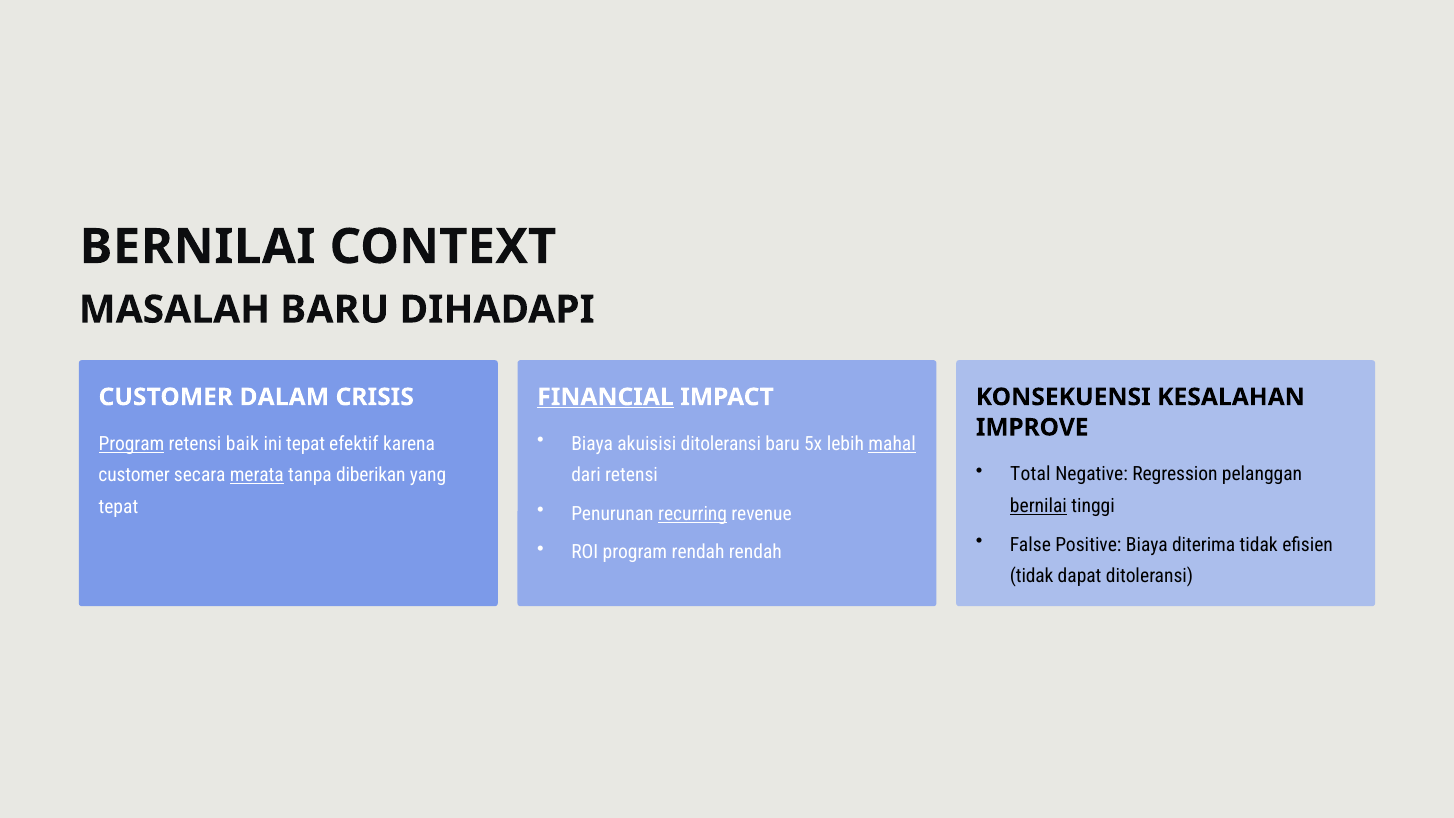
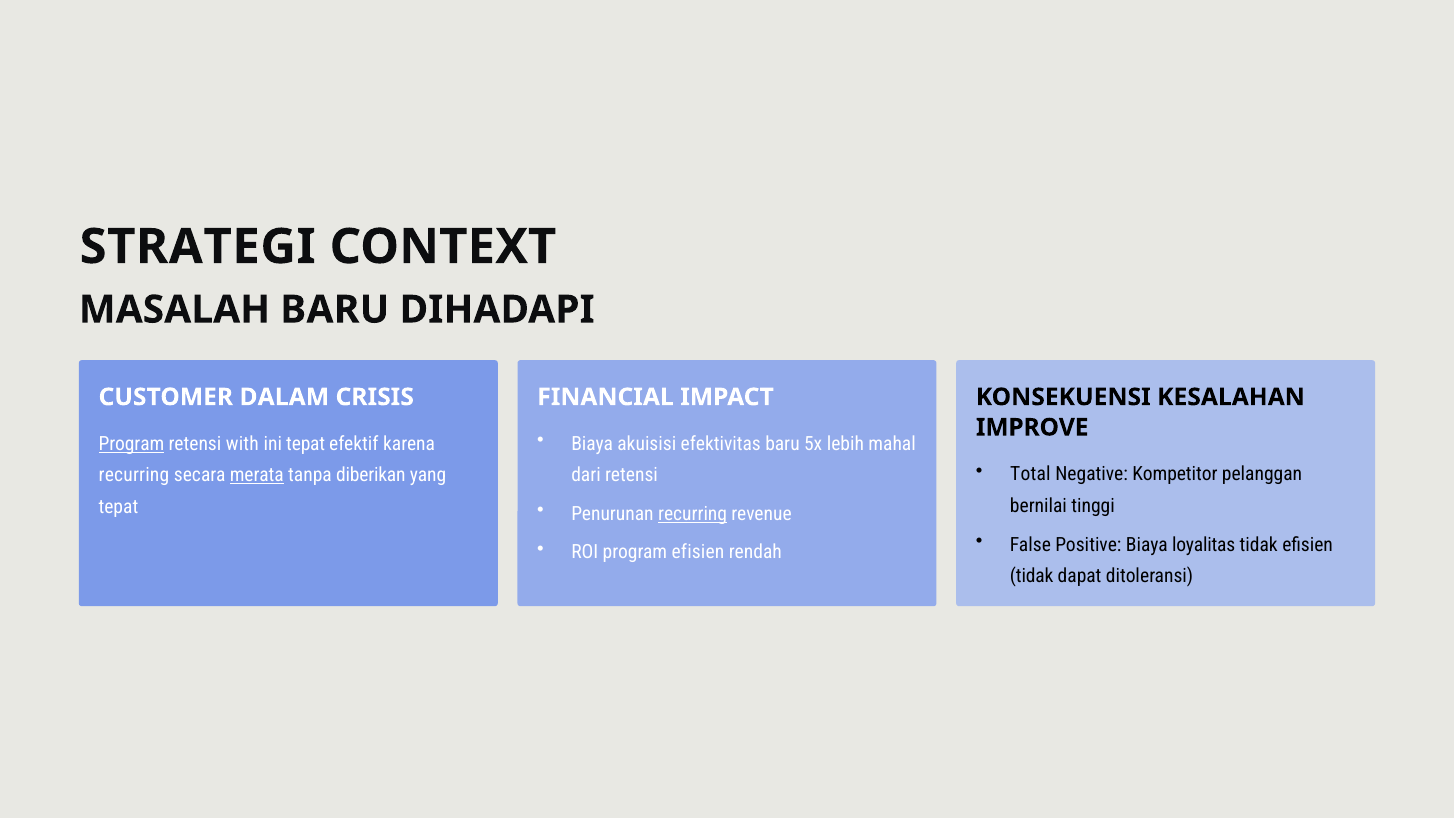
BERNILAI: BERNILAI -> STRATEGI (198, 247)
FINANCIAL underline: present -> none (605, 397)
akuisisi ditoleransi: ditoleransi -> efektivitas (721, 444)
mahal underline: present -> none (892, 444)
baik: baik -> with (242, 444)
Regression: Regression -> Kompetitor (1175, 474)
customer: customer -> recurring (134, 475)
bernilai underline: present -> none (1038, 506)
diterima: diterima -> loyalitas (1204, 544)
program rendah: rendah -> efisien (698, 552)
